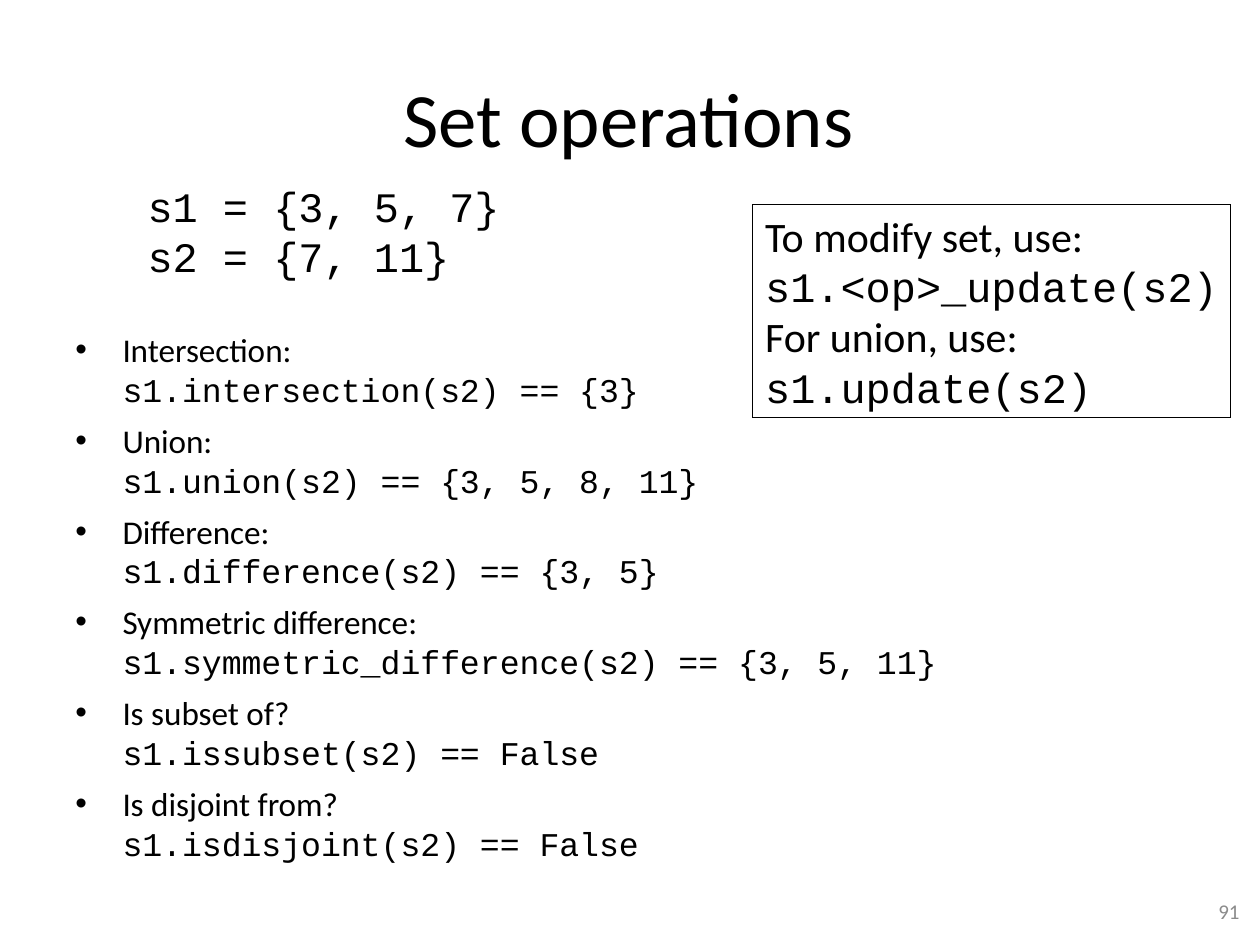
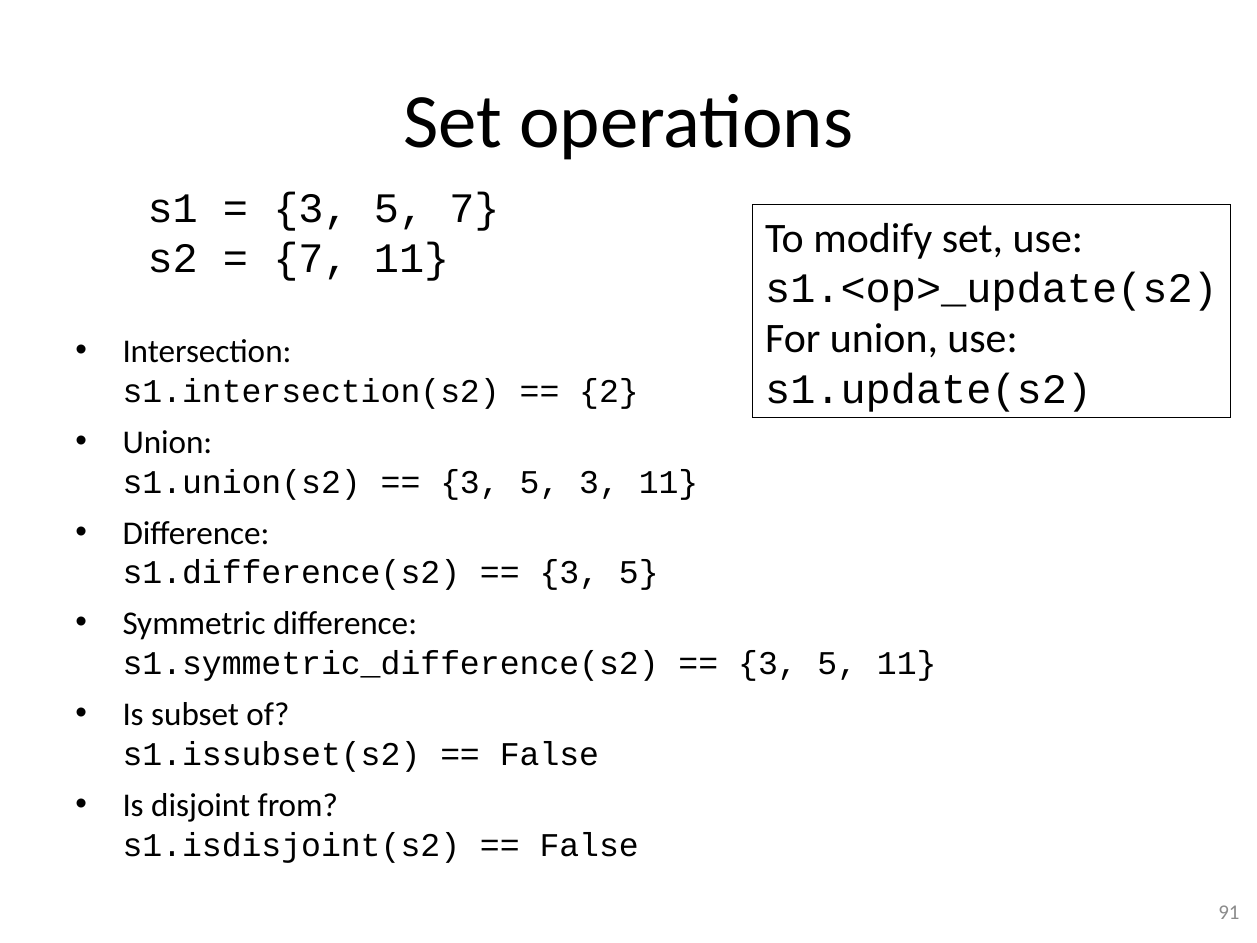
3: 3 -> 2 (609, 391)
5 8: 8 -> 3 (599, 482)
